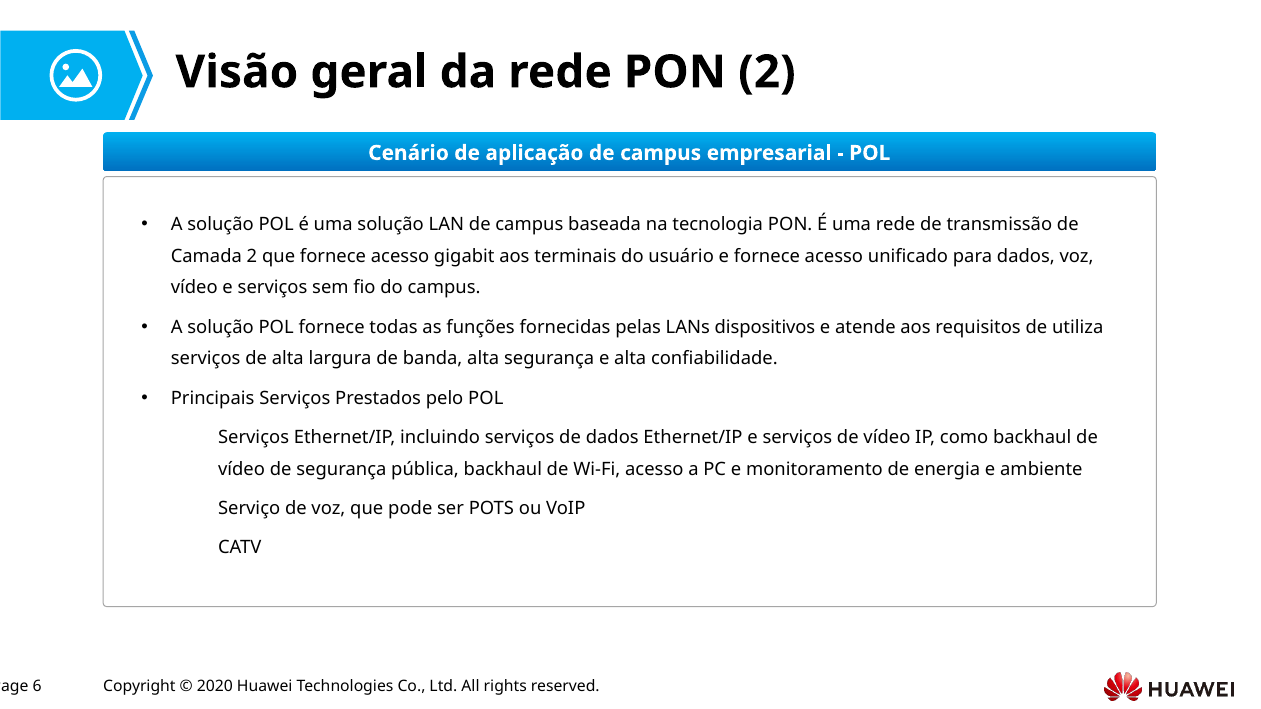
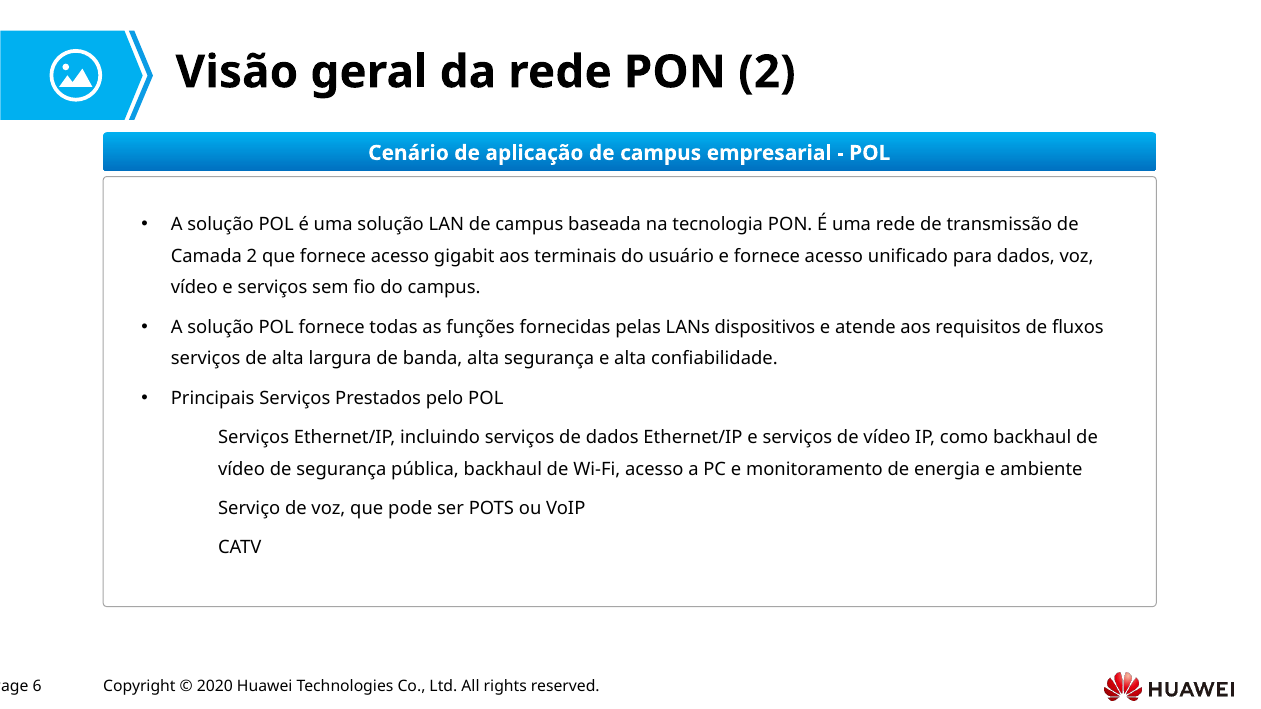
utiliza: utiliza -> fluxos (1078, 327)
